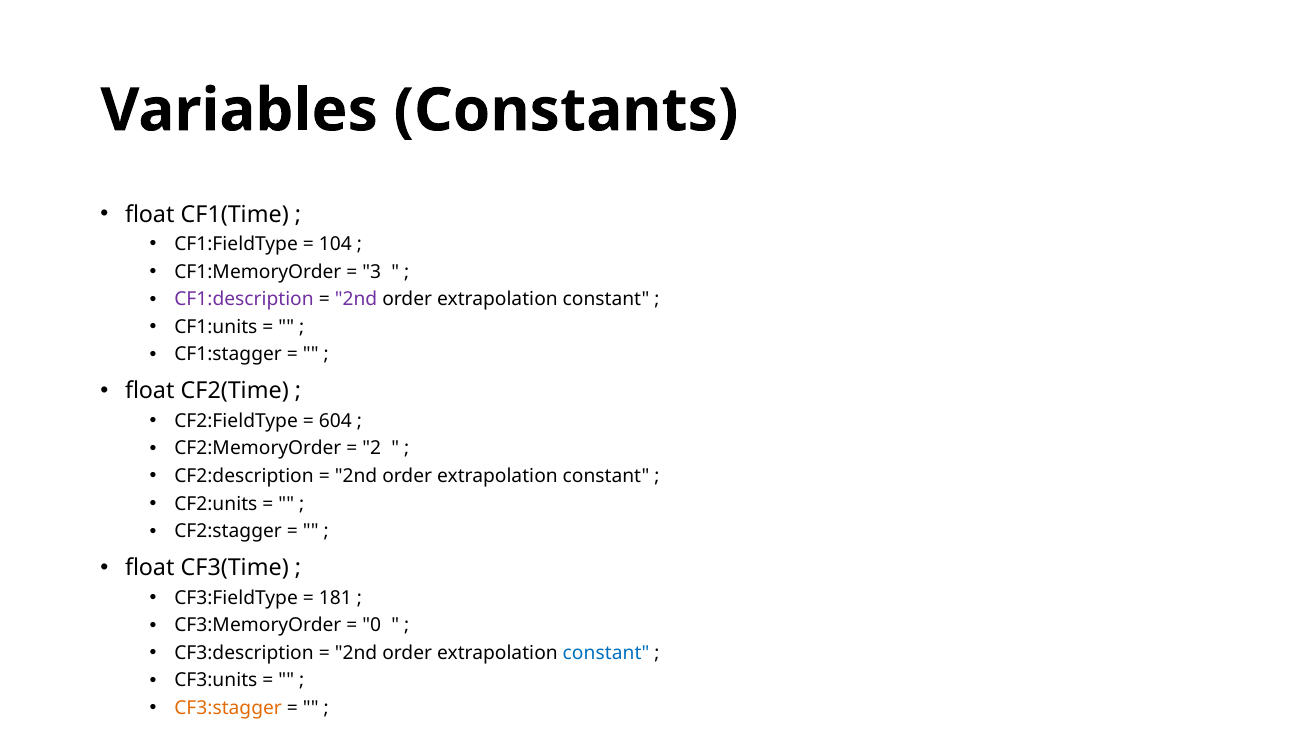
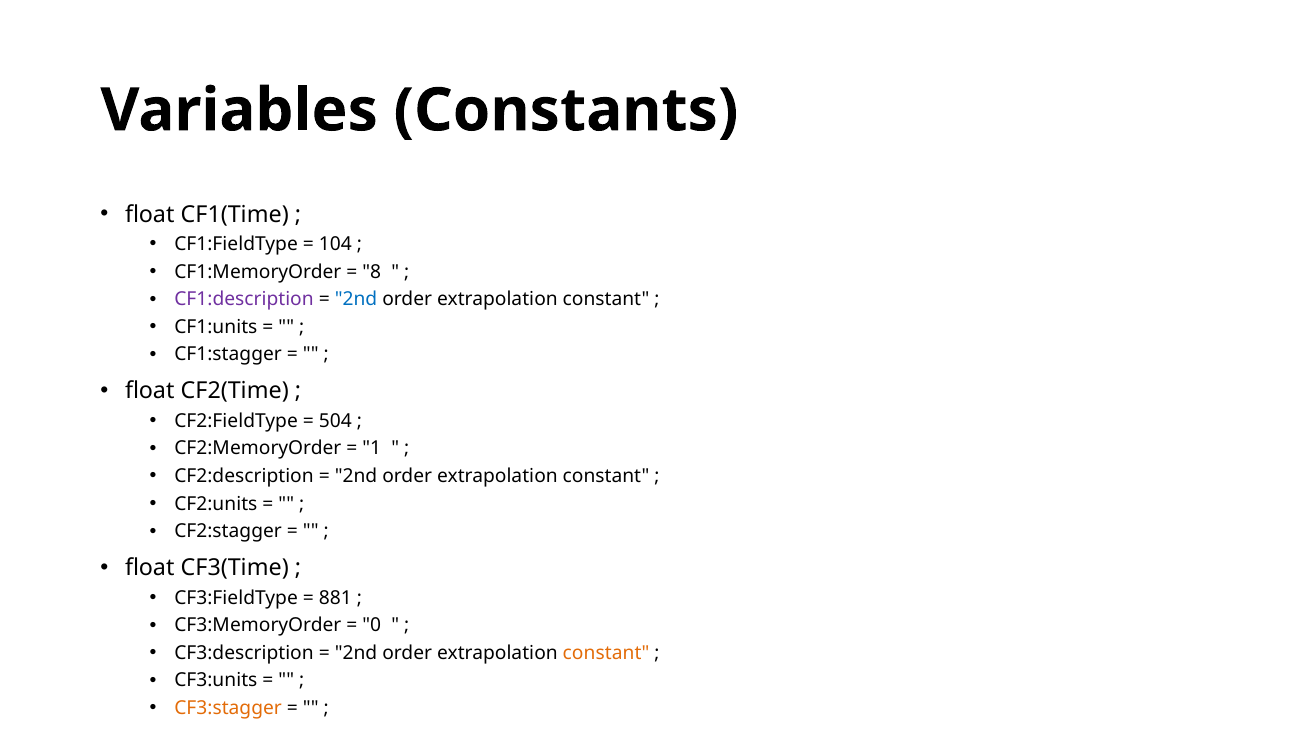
3: 3 -> 8 (372, 272)
2nd colour: purple -> blue (356, 299)
604: 604 -> 504 (335, 421)
2: 2 -> 1 (372, 449)
181: 181 -> 881 (335, 598)
constant colour: blue -> orange (606, 653)
